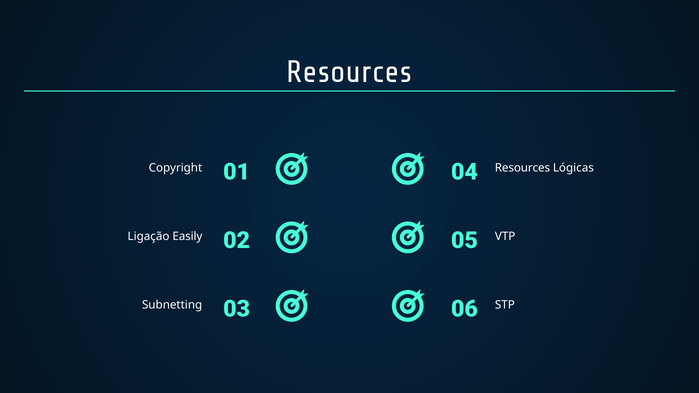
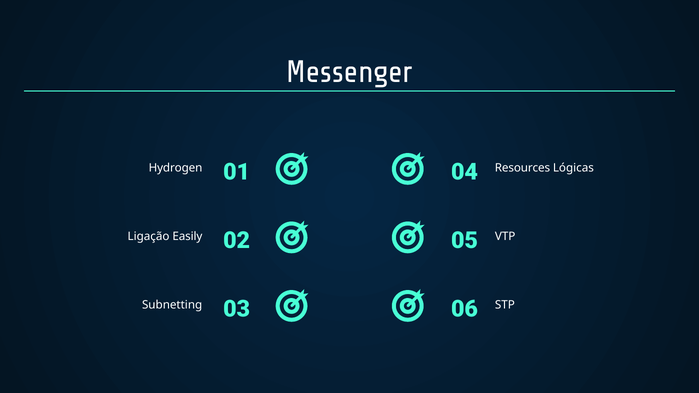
Resources: Resources -> Messenger (350, 72)
Copyright: Copyright -> Hydrogen (175, 168)
